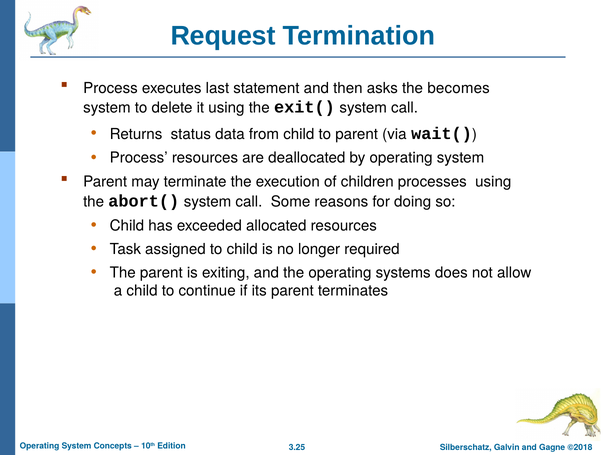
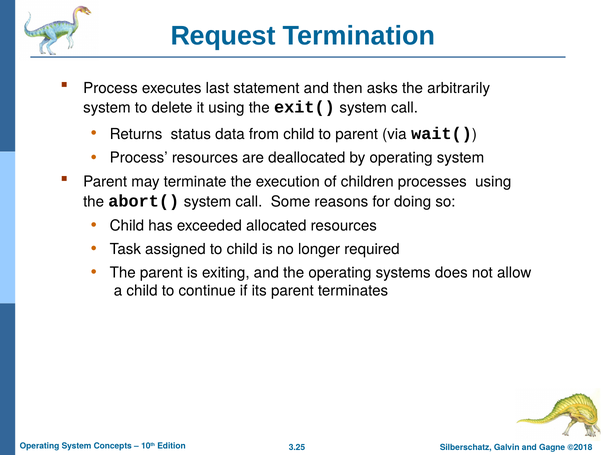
becomes: becomes -> arbitrarily (459, 88)
